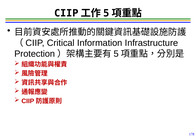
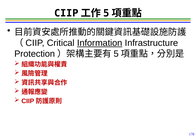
Information underline: none -> present (100, 43)
